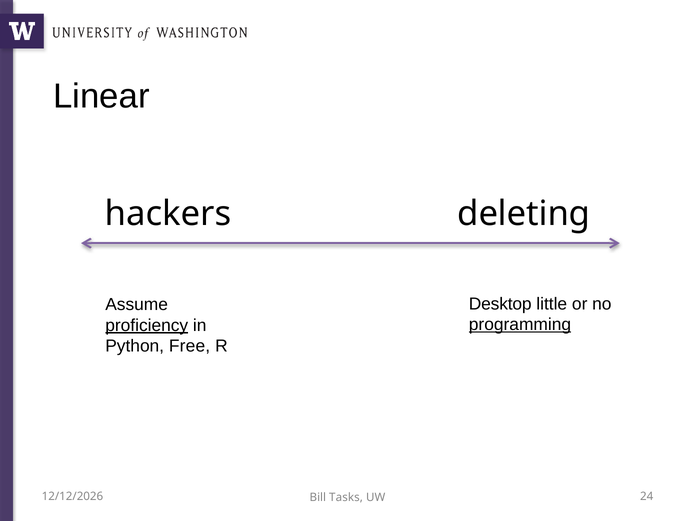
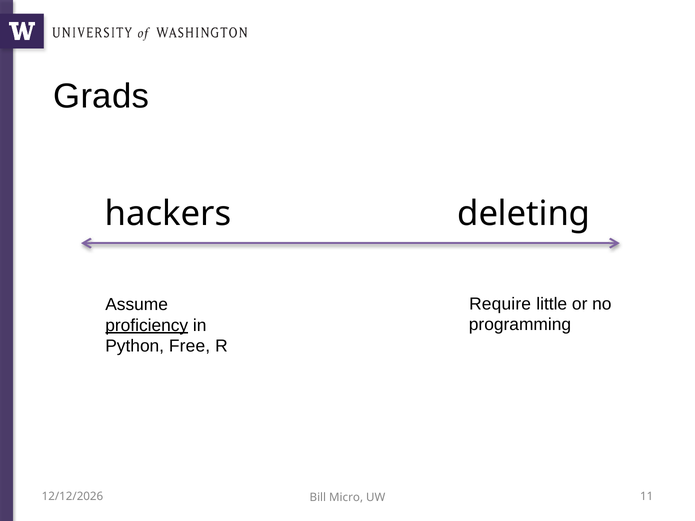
Linear: Linear -> Grads (101, 96)
Desktop: Desktop -> Require (500, 304)
programming underline: present -> none (520, 325)
24: 24 -> 11 (647, 497)
Tasks: Tasks -> Micro (346, 498)
